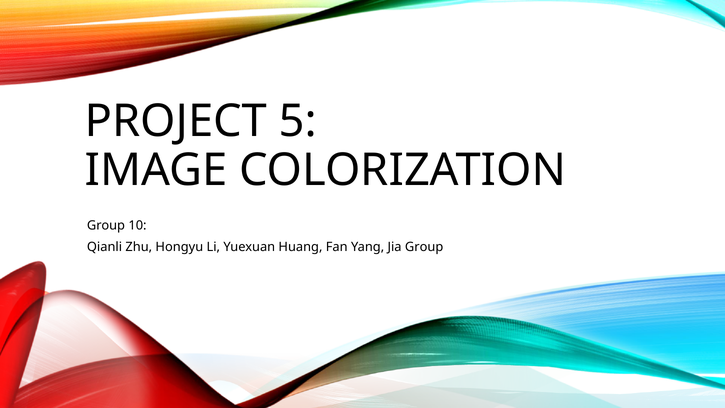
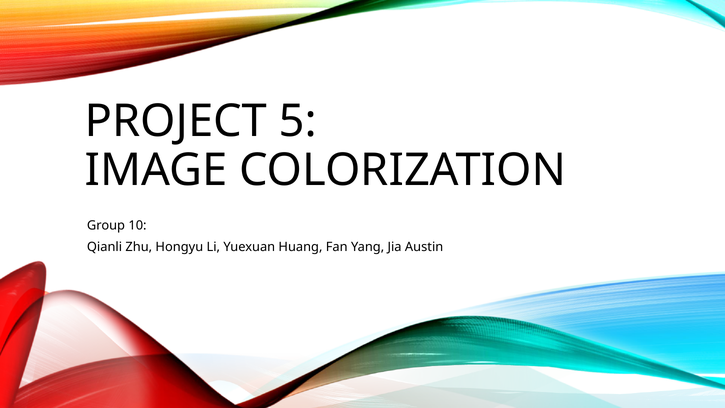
Jia Group: Group -> Austin (424, 247)
